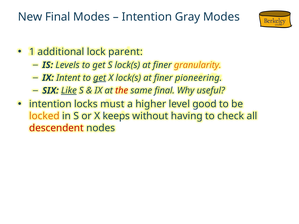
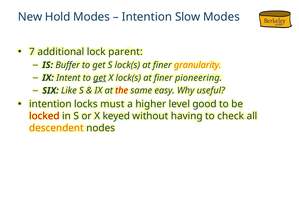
New Final: Final -> Hold (58, 17)
Gray: Gray -> Slow (188, 17)
1: 1 -> 7 (32, 52)
Levels: Levels -> Buffer (68, 65)
Like underline: present -> none (69, 91)
same final: final -> easy (165, 91)
locked colour: orange -> red (44, 116)
keeps: keeps -> keyed (116, 116)
descendent colour: red -> orange (56, 128)
